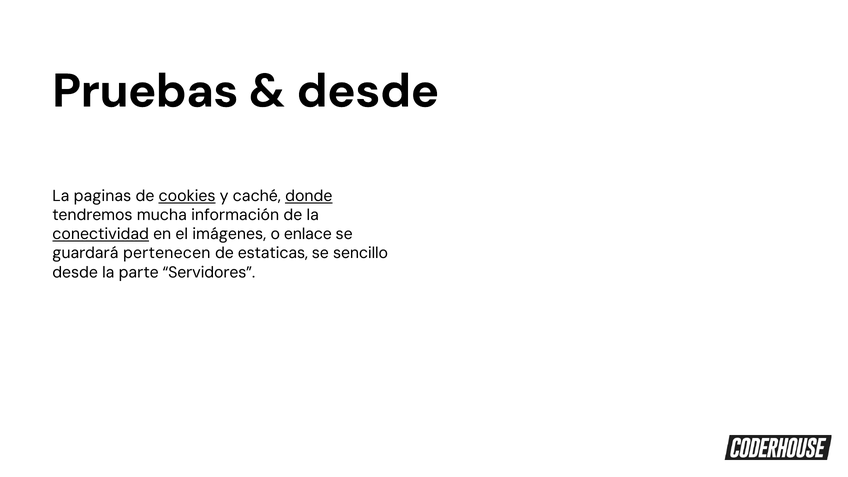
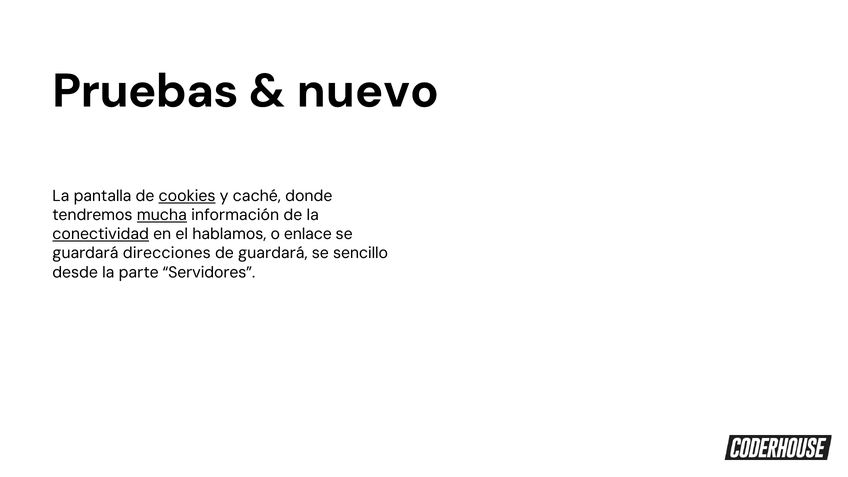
desde: desde -> nuevo (368, 91)
paginas: paginas -> pantalla (103, 196)
donde underline: present -> none (309, 196)
mucha underline: none -> present (162, 215)
imágenes: imágenes -> hablamos (229, 234)
pertenecen: pertenecen -> direcciones (167, 253)
de estaticas: estaticas -> guardará (273, 253)
